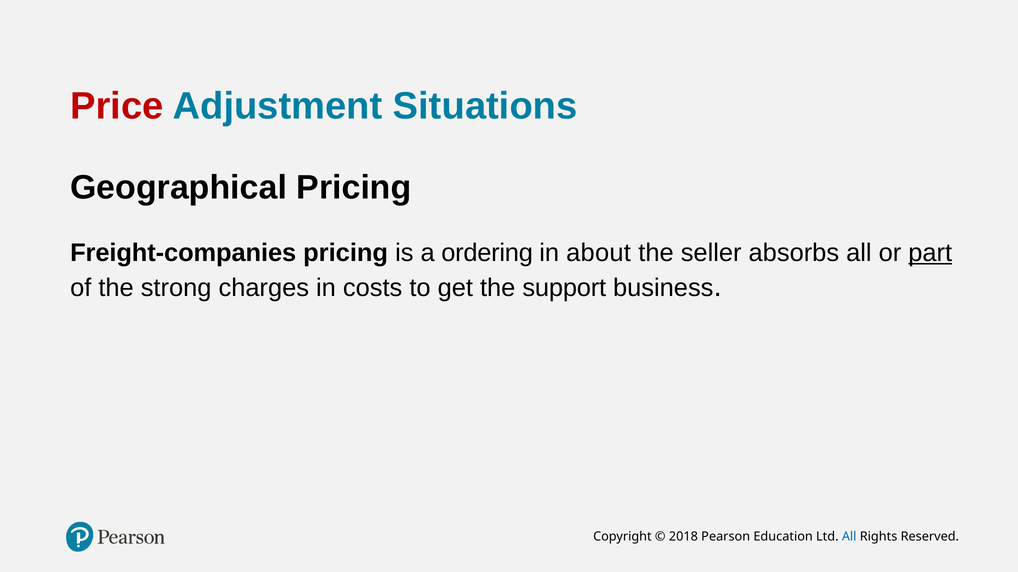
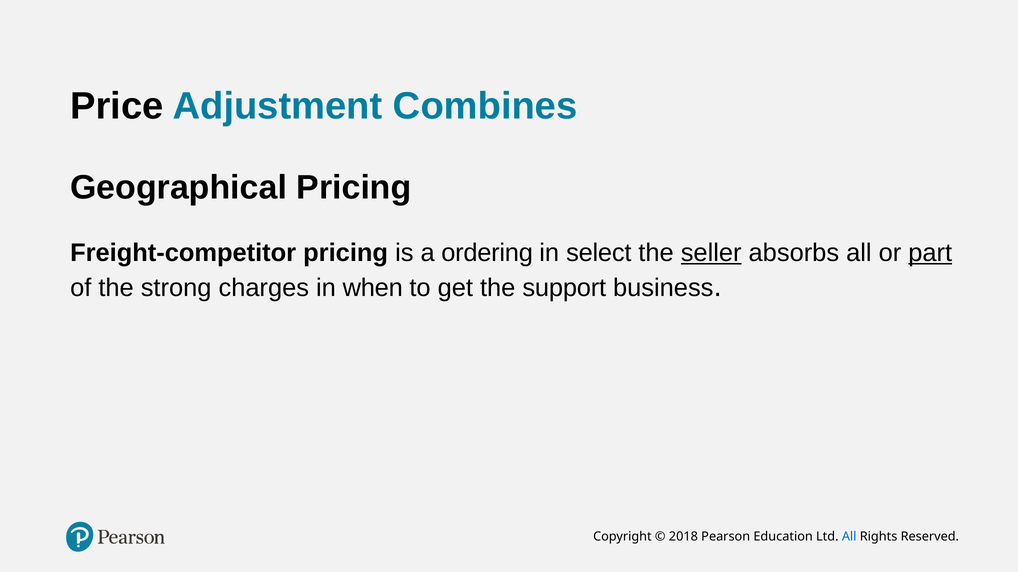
Price colour: red -> black (117, 106)
Situations: Situations -> Combines (485, 106)
Freight-companies: Freight-companies -> Freight-competitor (183, 253)
about: about -> select (599, 253)
seller underline: none -> present (711, 253)
costs: costs -> when (373, 288)
